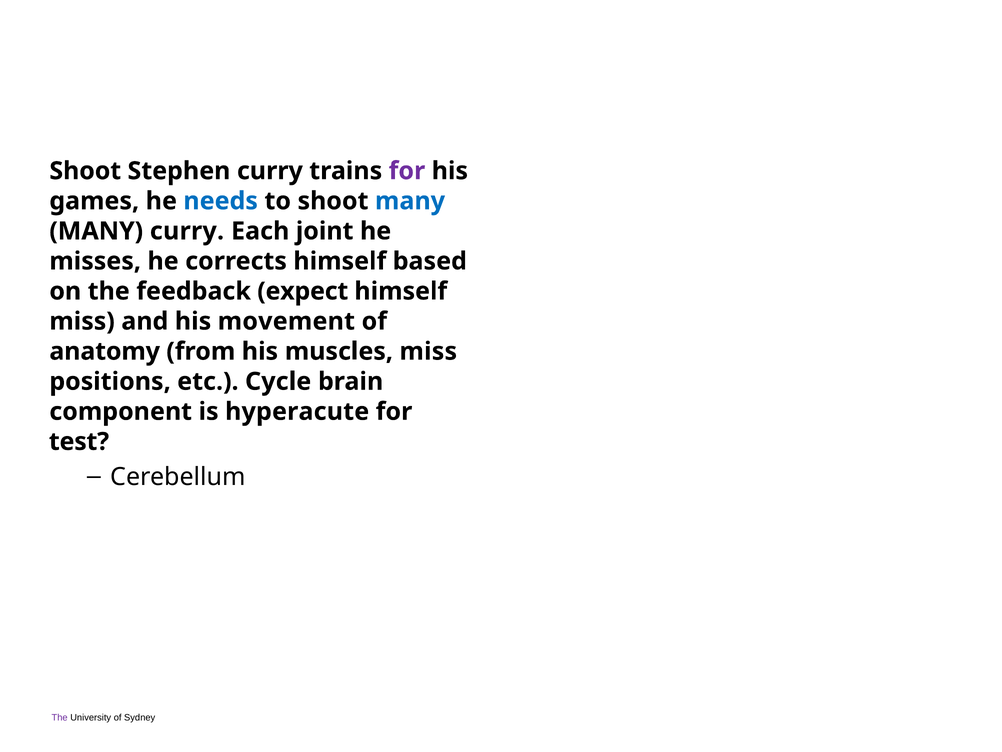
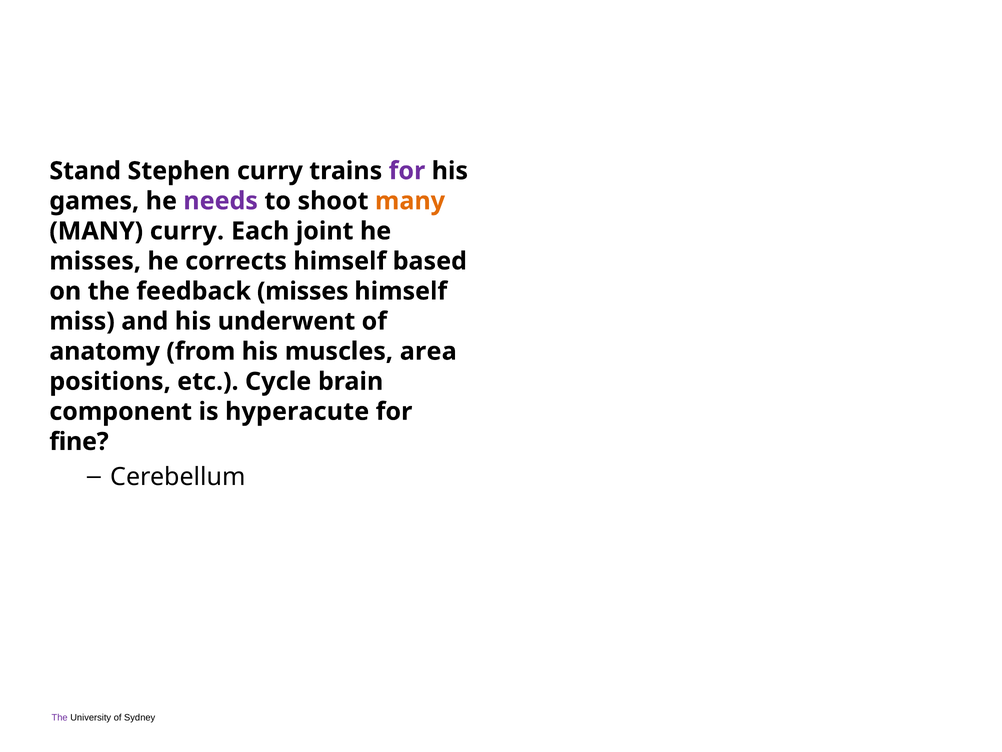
Shoot: Shoot -> Stand (85, 171)
needs colour: blue -> purple (221, 201)
many colour: blue -> orange (410, 201)
feedback expect: expect -> misses (303, 291)
movement: movement -> underwent (286, 321)
muscles miss: miss -> area (428, 351)
test: test -> fine (79, 441)
